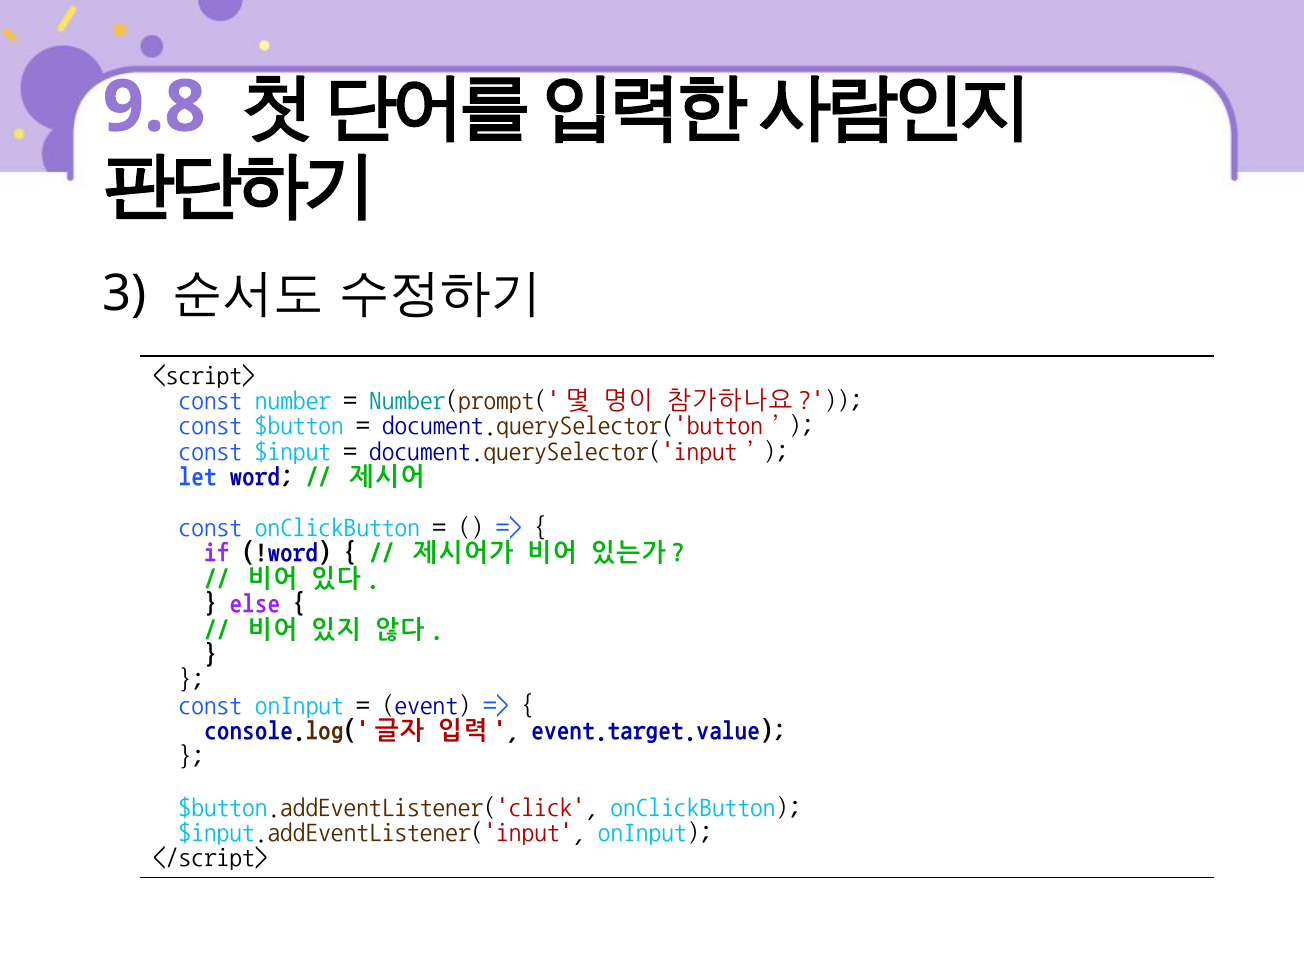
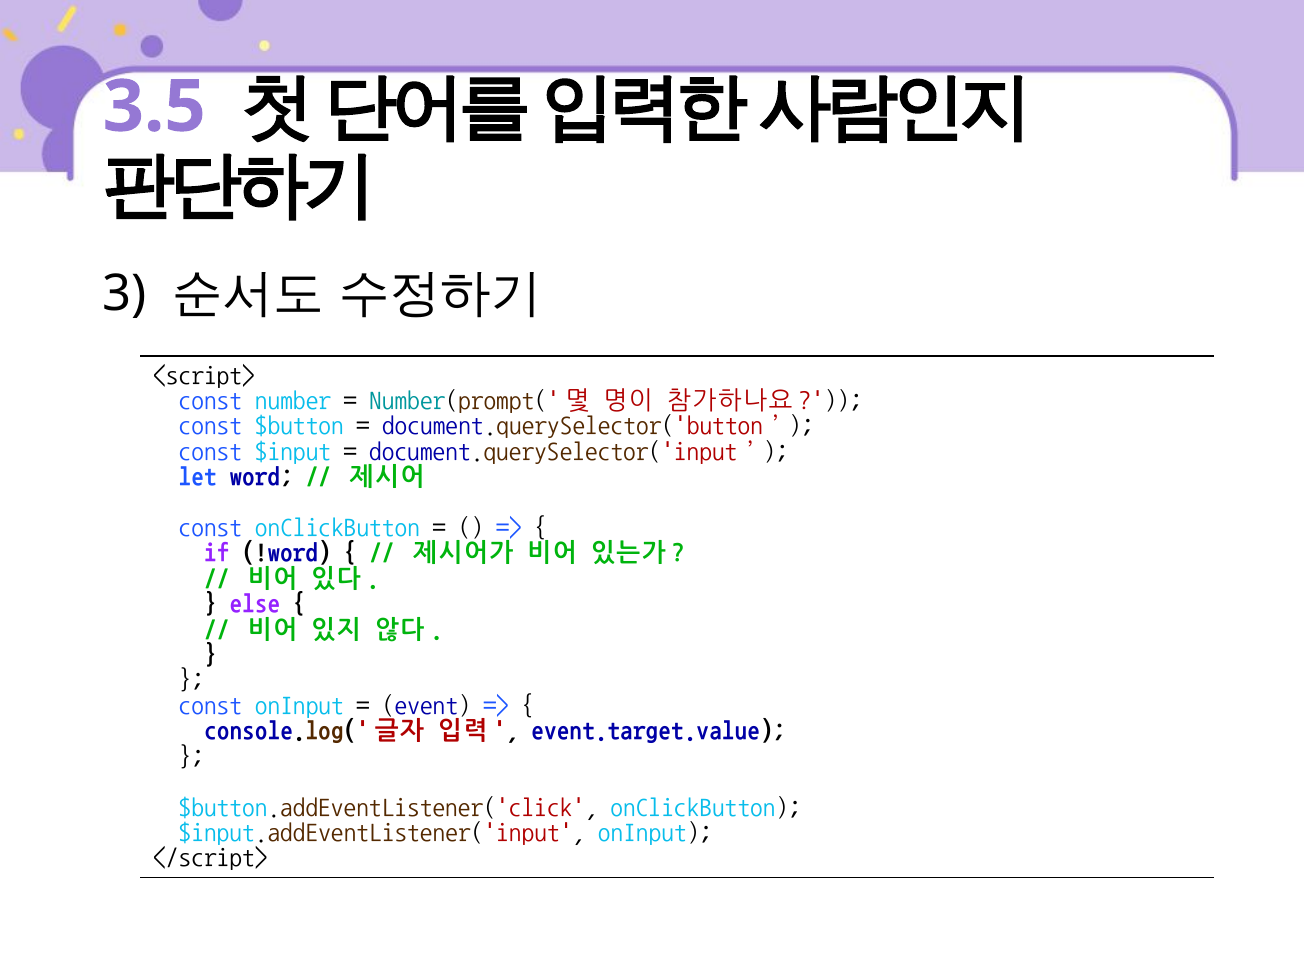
9.8: 9.8 -> 3.5 (154, 107)
